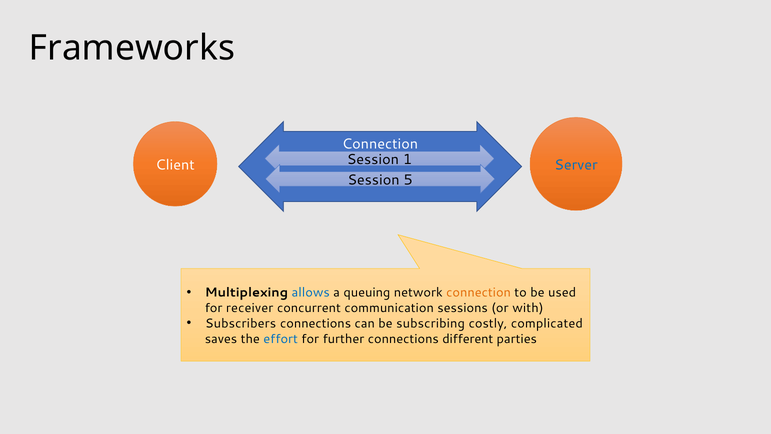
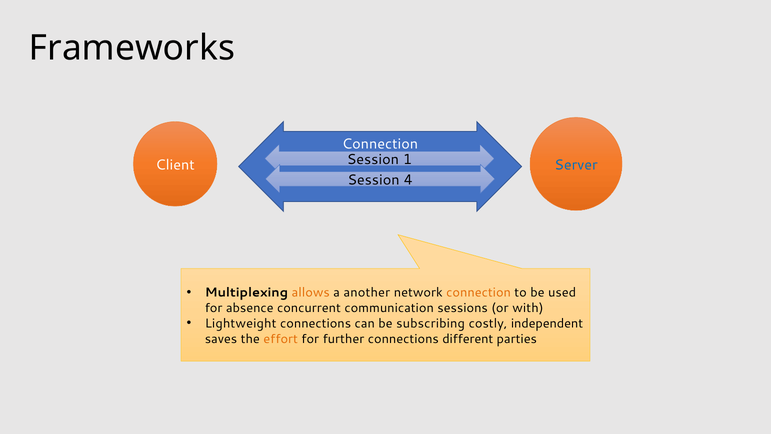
5: 5 -> 4 (408, 180)
allows colour: blue -> orange (311, 292)
queuing: queuing -> another (367, 292)
receiver: receiver -> absence (250, 308)
Subscribers: Subscribers -> Lightweight (241, 323)
complicated: complicated -> independent (547, 323)
effort colour: blue -> orange (281, 339)
